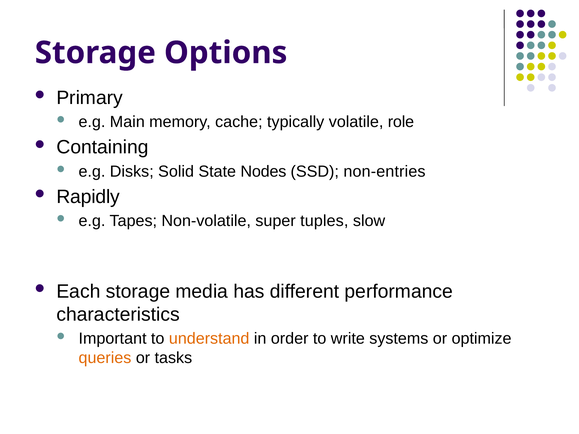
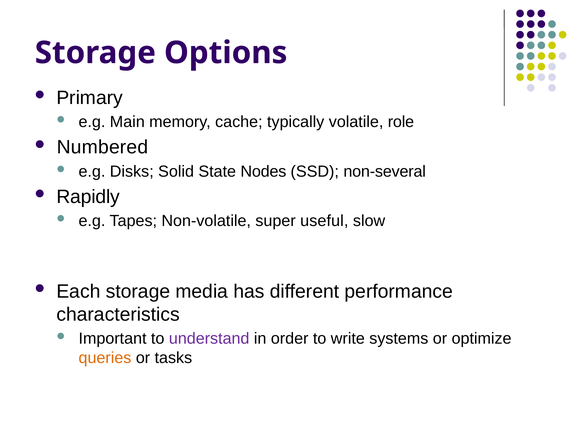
Containing: Containing -> Numbered (102, 147)
non-entries: non-entries -> non-several (385, 172)
tuples: tuples -> useful (324, 221)
understand colour: orange -> purple (209, 339)
